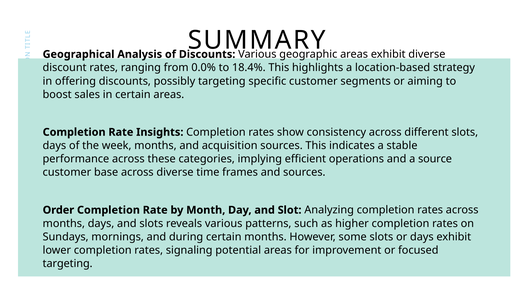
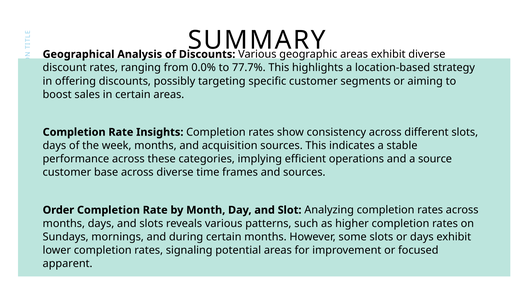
18.4%: 18.4% -> 77.7% (249, 68)
targeting: targeting -> apparent (68, 263)
